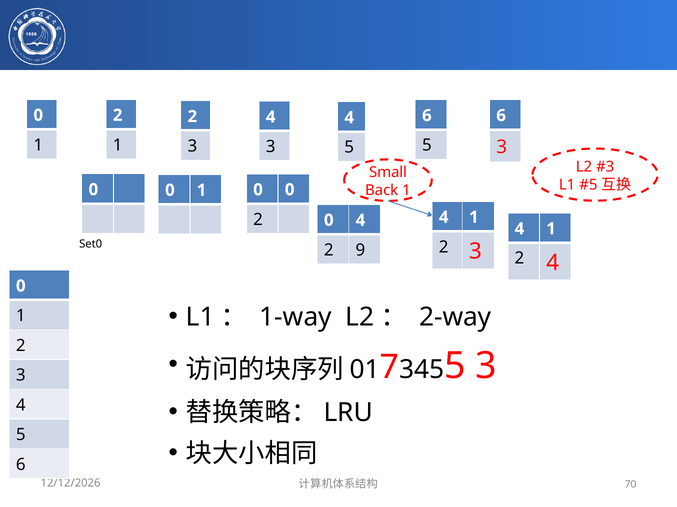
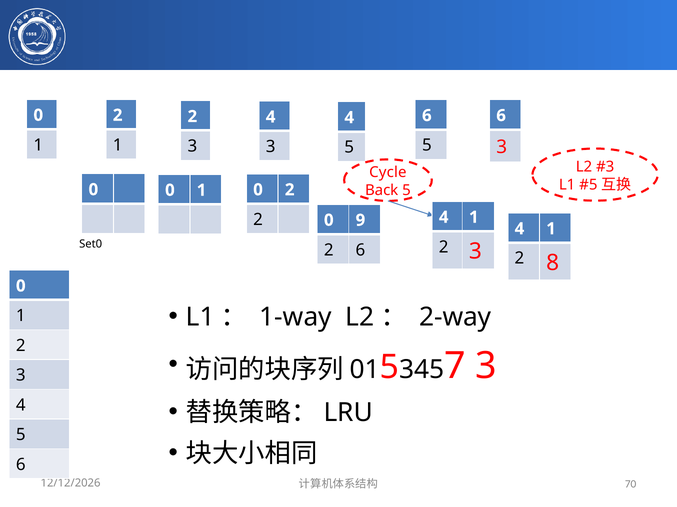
Small: Small -> Cycle (388, 172)
Back 1: 1 -> 5 (406, 190)
0: 0 -> 2 (290, 190)
0 4: 4 -> 9 (360, 221)
2 9: 9 -> 6 (360, 250)
2 4: 4 -> 8 (553, 263)
7: 7 -> 5 (390, 367)
5: 5 -> 7 (455, 366)
